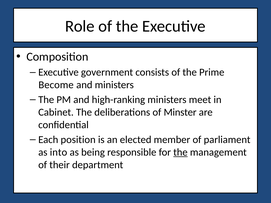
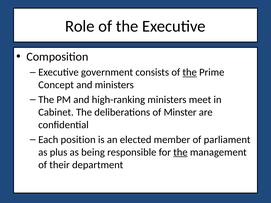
the underline: none -> present (190, 72)
Become: Become -> Concept (56, 85)
into: into -> plus (59, 152)
